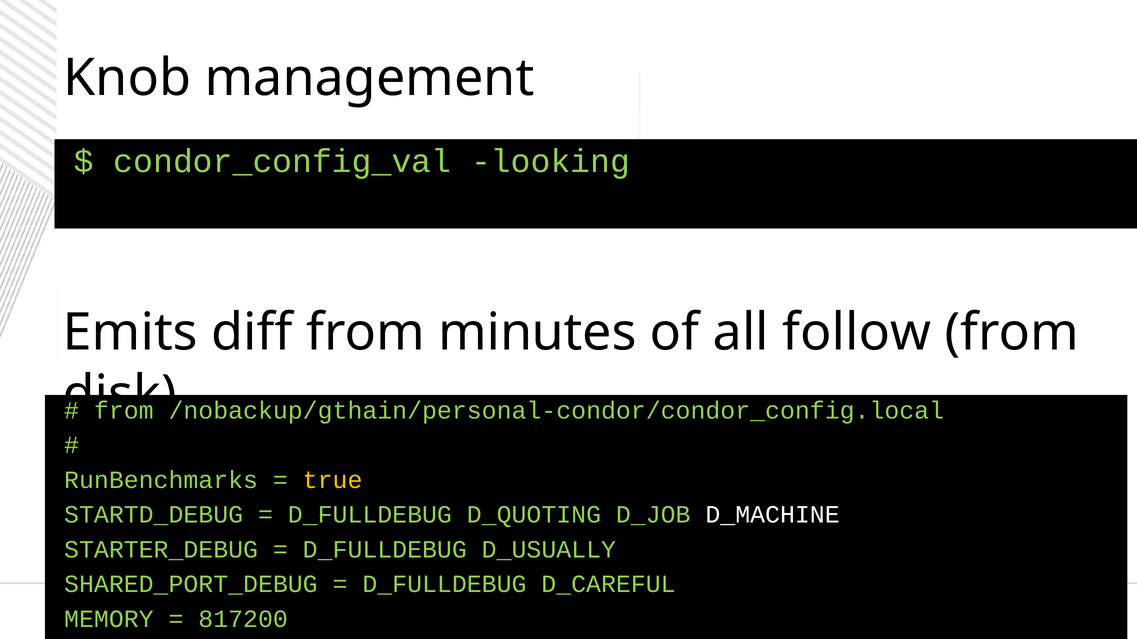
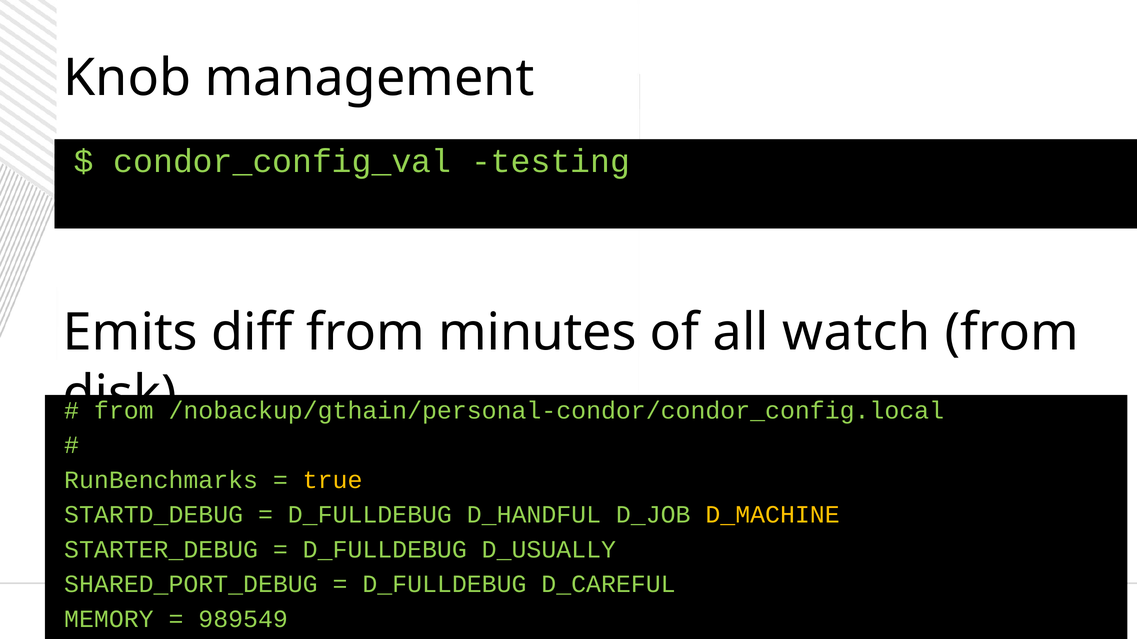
looking: looking -> testing (551, 161)
follow: follow -> watch (857, 333)
D_QUOTING: D_QUOTING -> D_HANDFUL (534, 515)
D_MACHINE colour: white -> yellow (773, 515)
817200: 817200 -> 989549 (243, 620)
